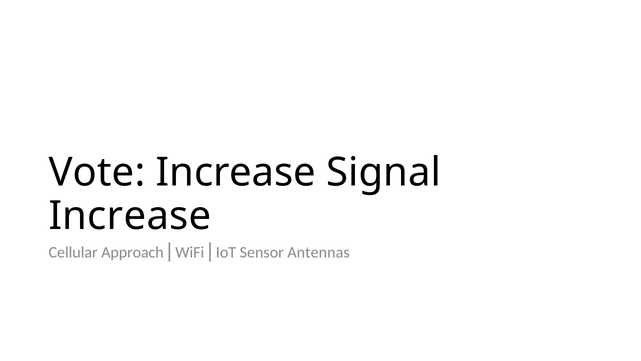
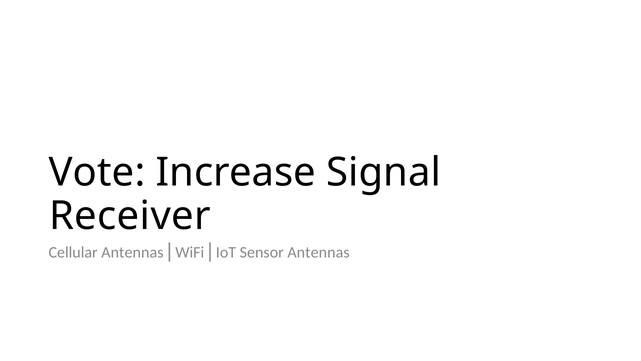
Increase: Increase -> Receiver (130, 216)
Cellular Approach: Approach -> Antennas (132, 252)
